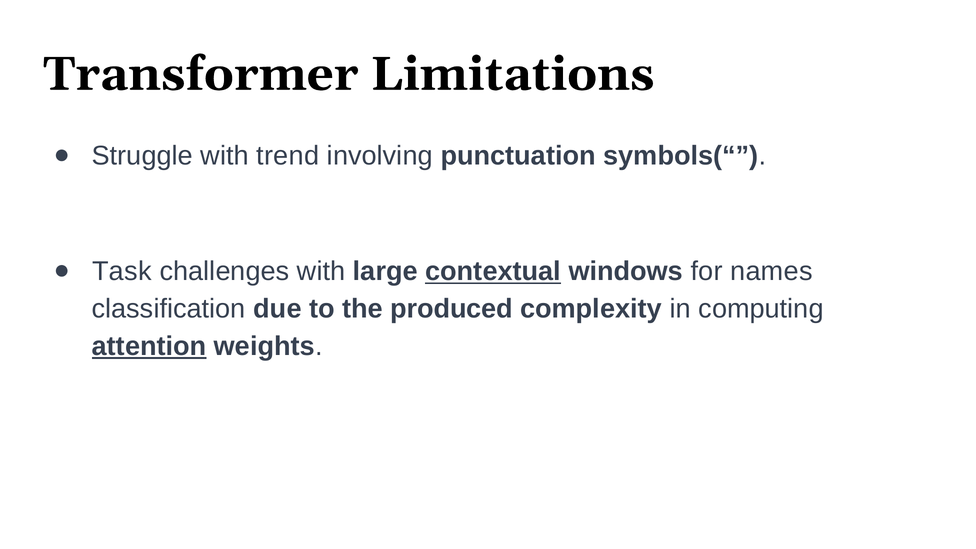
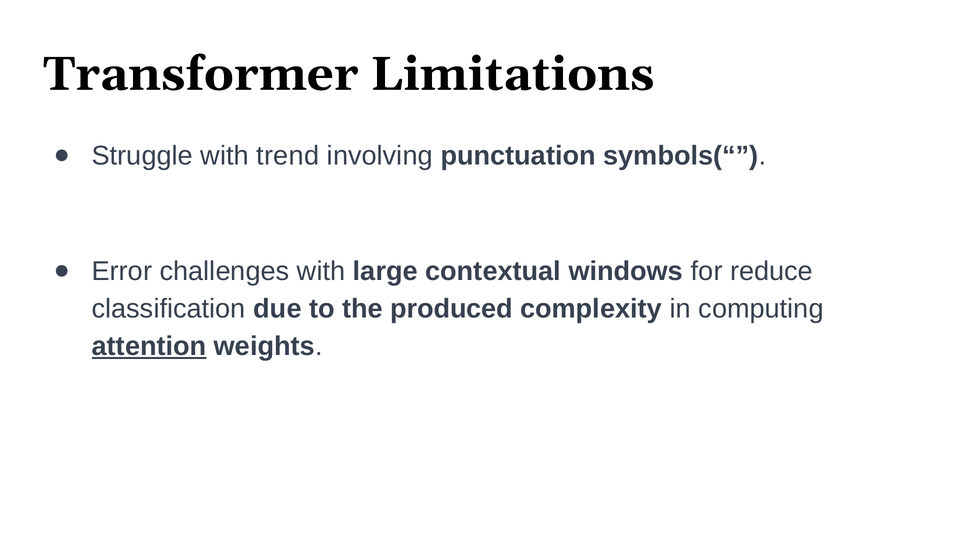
Task: Task -> Error (122, 271)
contextual underline: present -> none (493, 271)
names: names -> reduce (772, 271)
